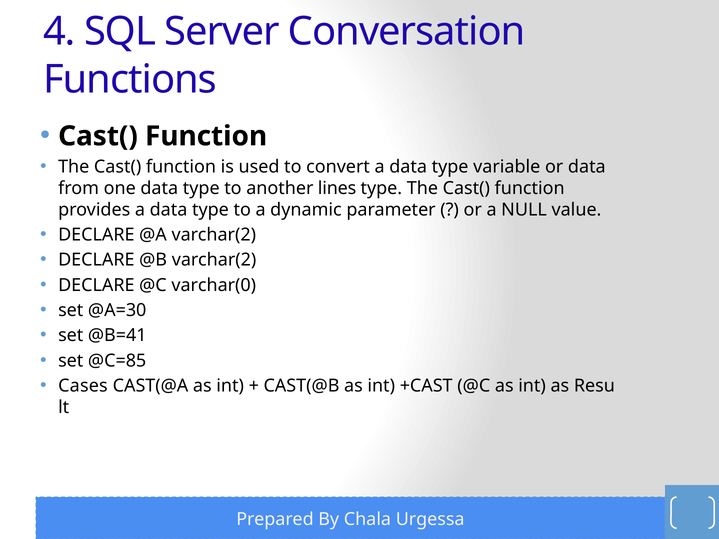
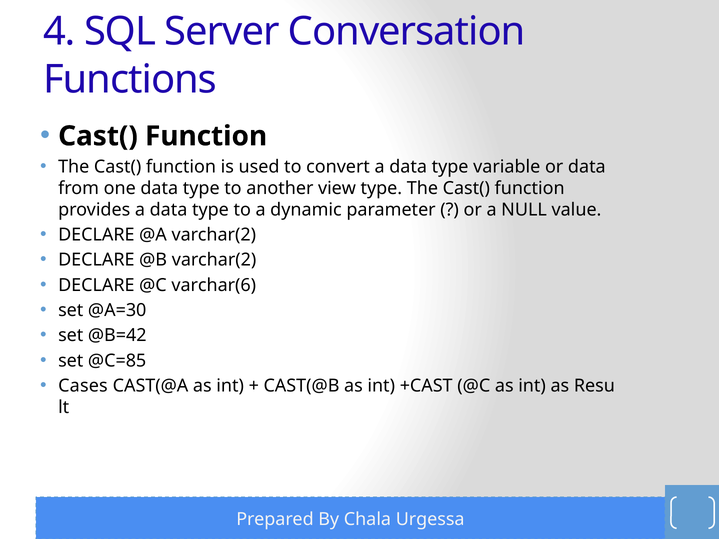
lines: lines -> view (337, 188)
varchar(0: varchar(0 -> varchar(6 (214, 285)
@B=41: @B=41 -> @B=42 (117, 336)
